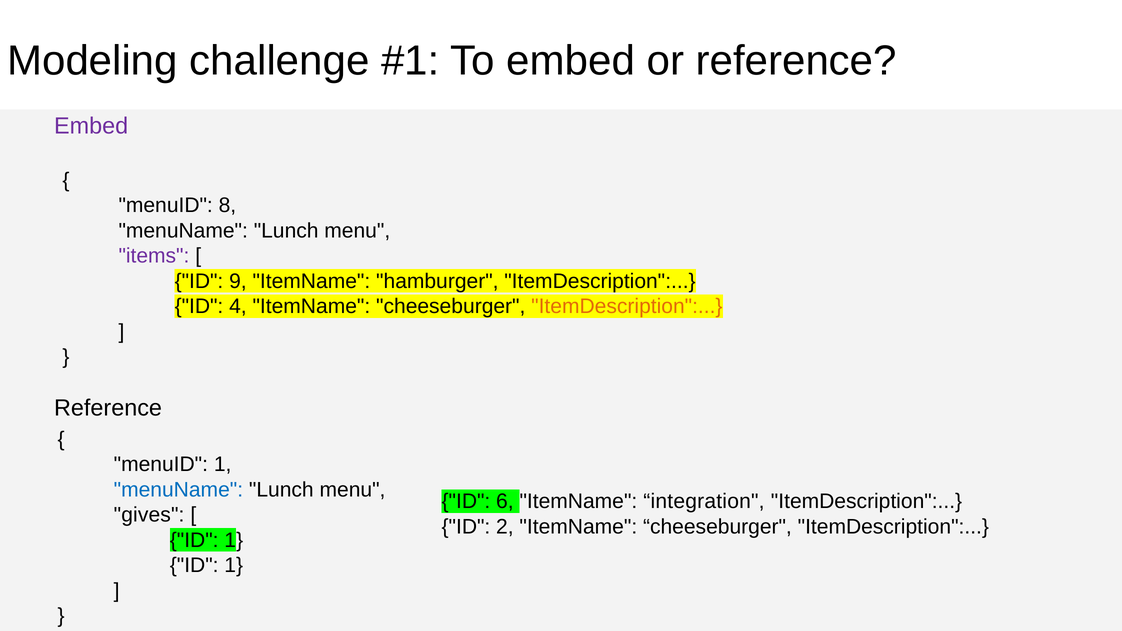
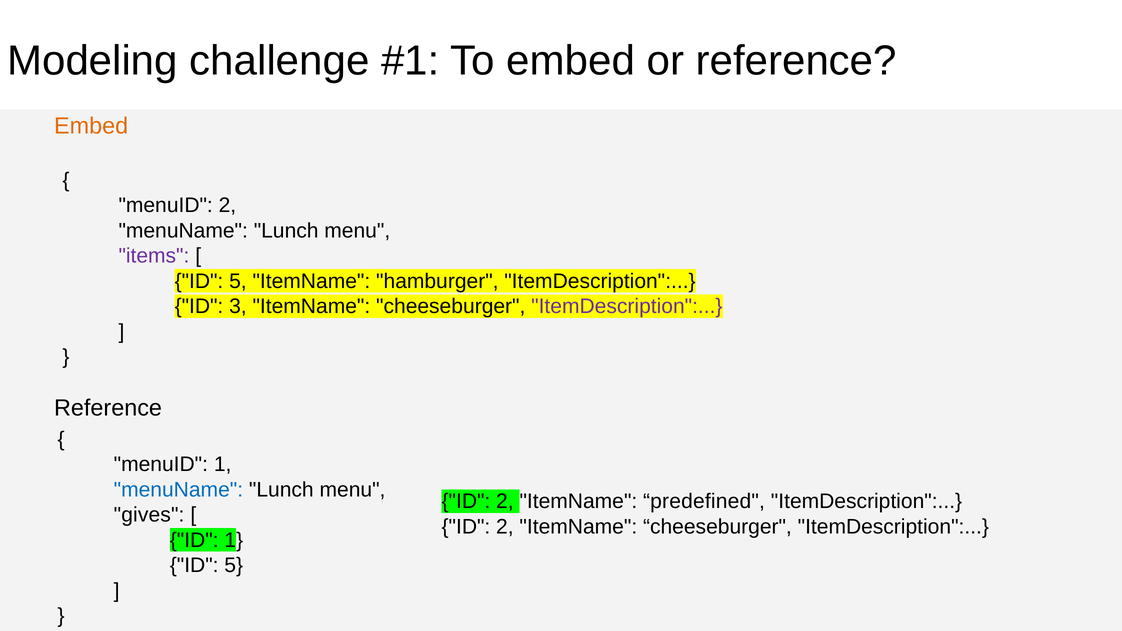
Embed colour: purple -> orange (91, 126)
menuID 8: 8 -> 2 (227, 206)
9: 9 -> 5 (238, 281)
4: 4 -> 3 (238, 307)
ItemDescription colour: orange -> purple (627, 307)
6: 6 -> 2 (505, 502)
integration: integration -> predefined (704, 502)
1: 1 -> 5 (234, 566)
